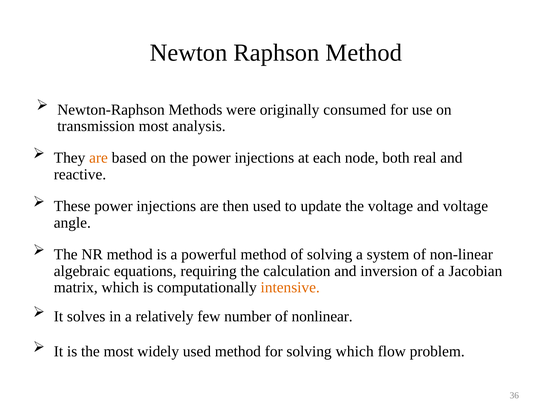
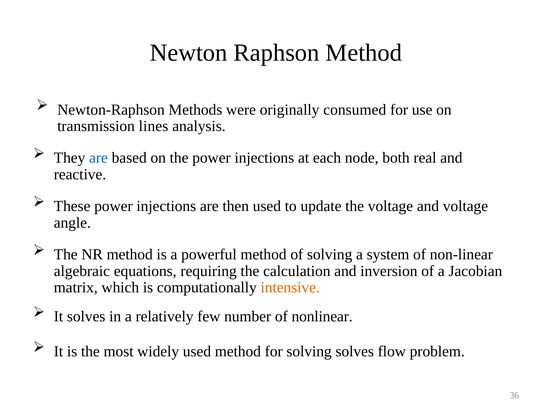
transmission most: most -> lines (154, 126)
are colour: orange -> blue (99, 158)
solving which: which -> solves (355, 351)
